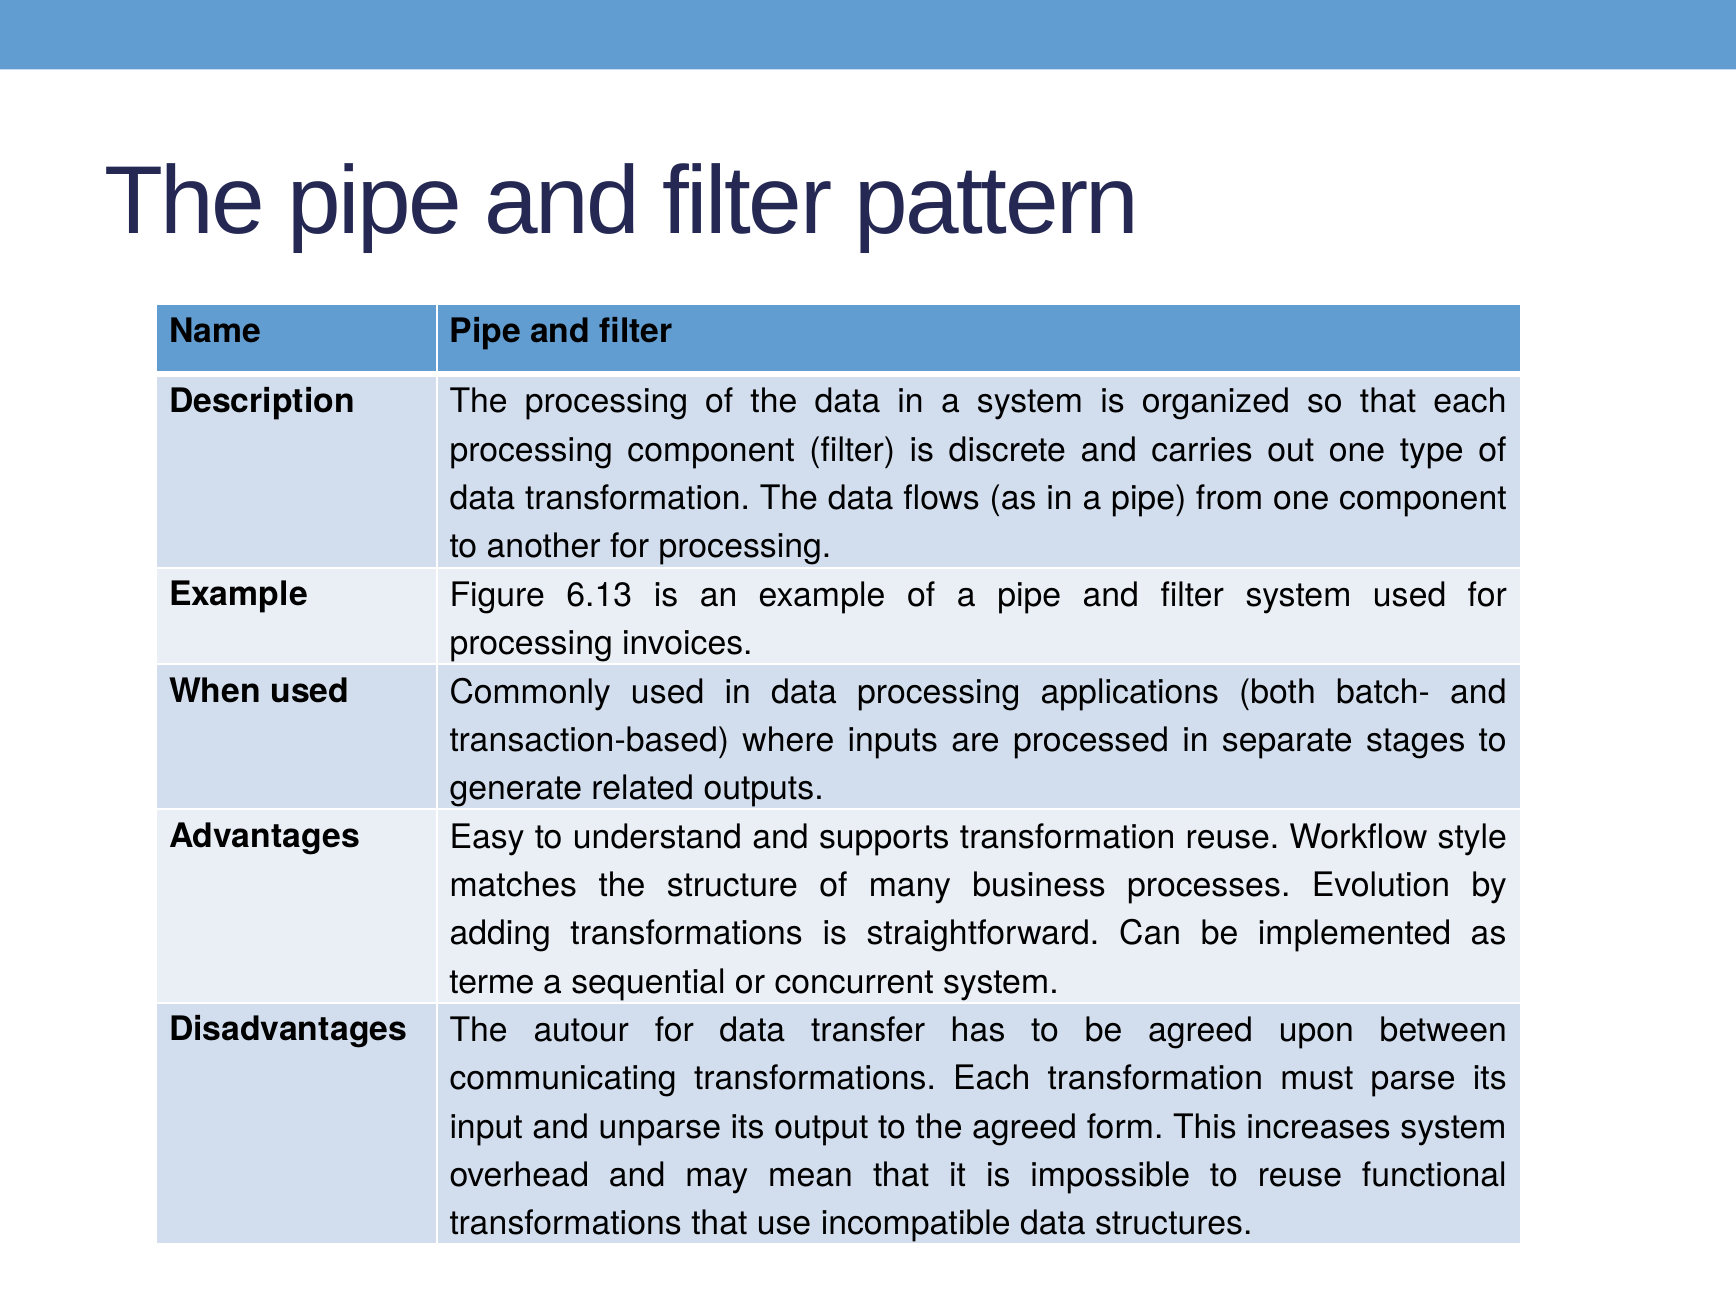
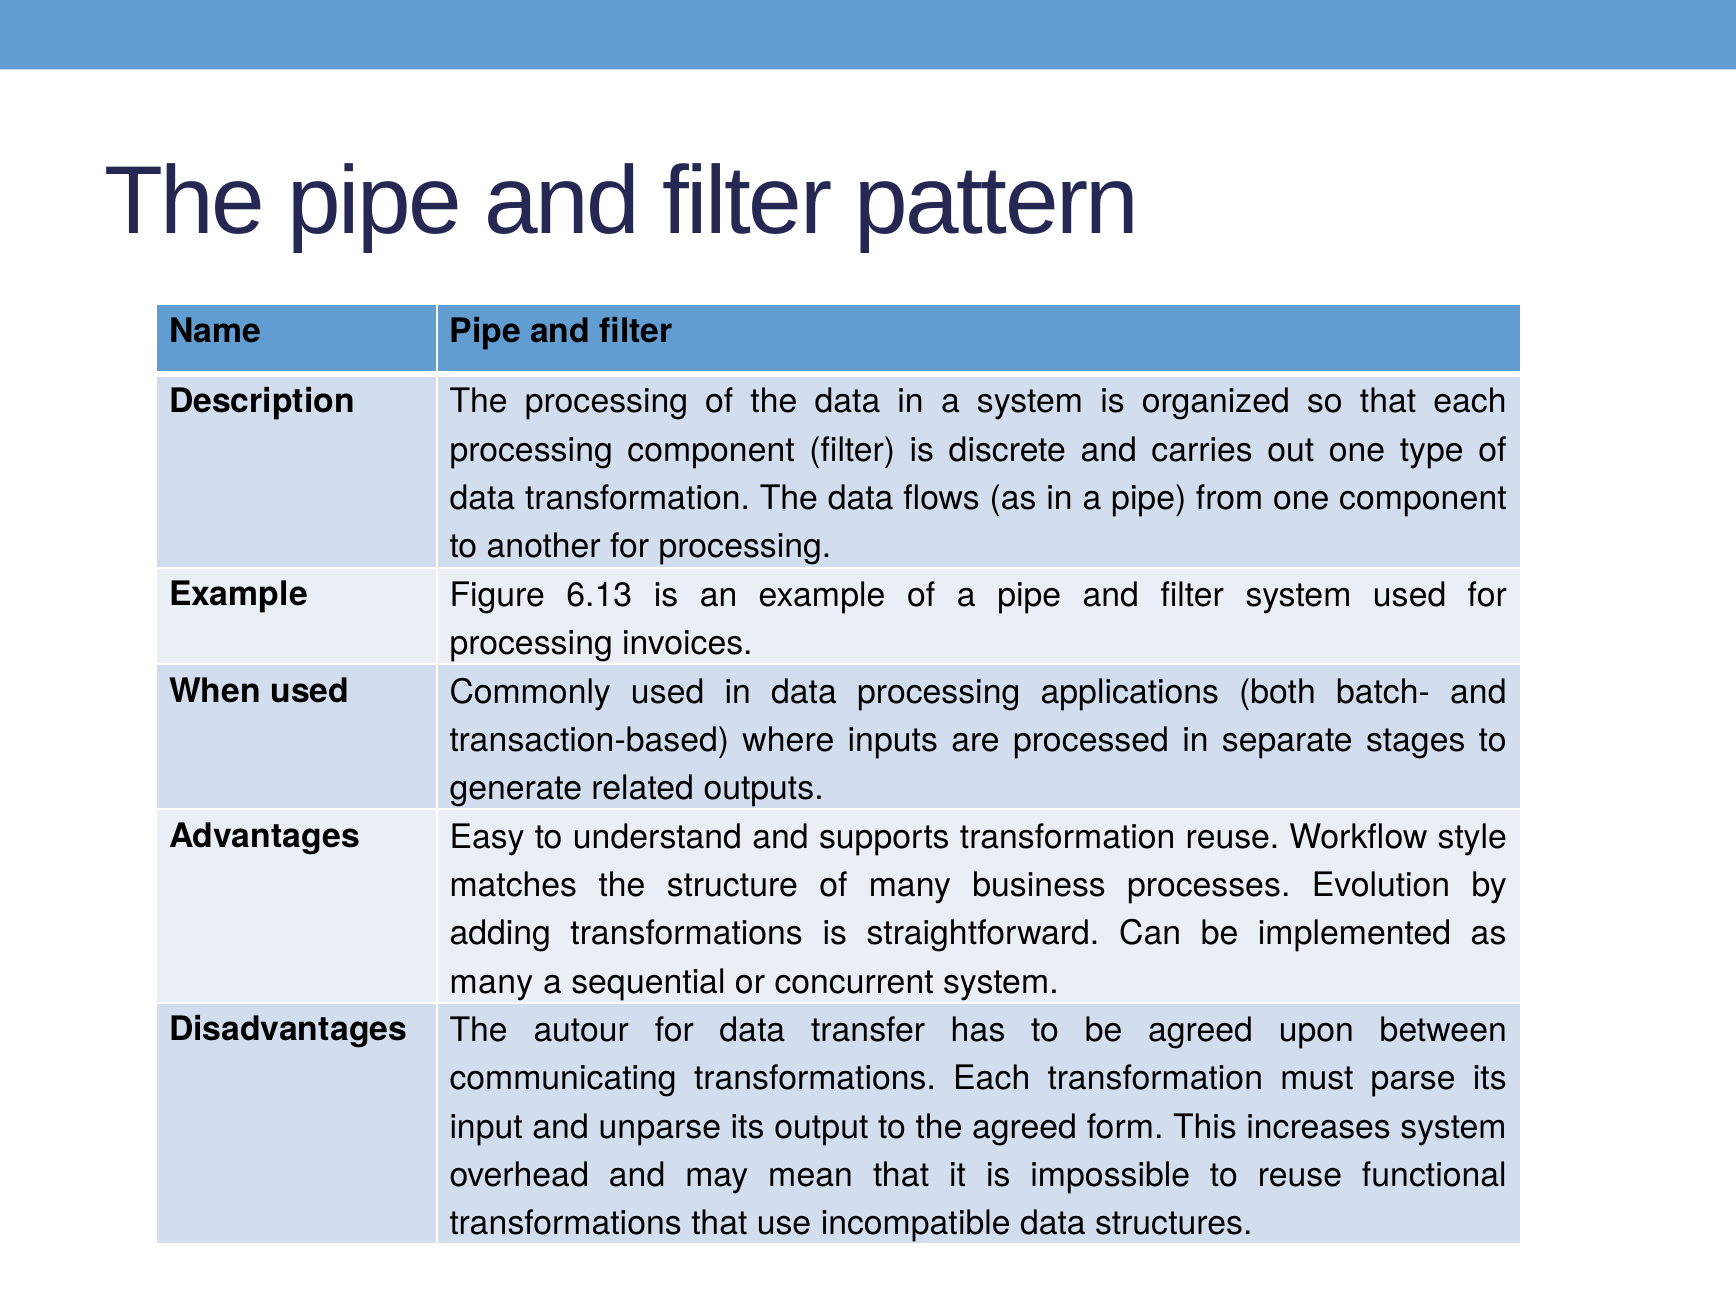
terme: terme -> many (492, 982)
